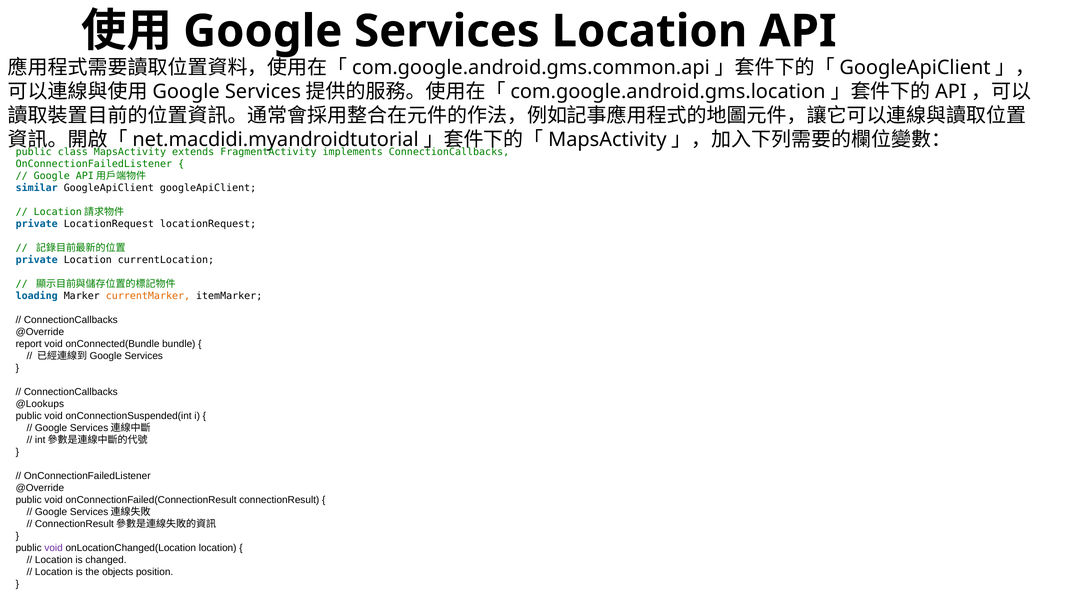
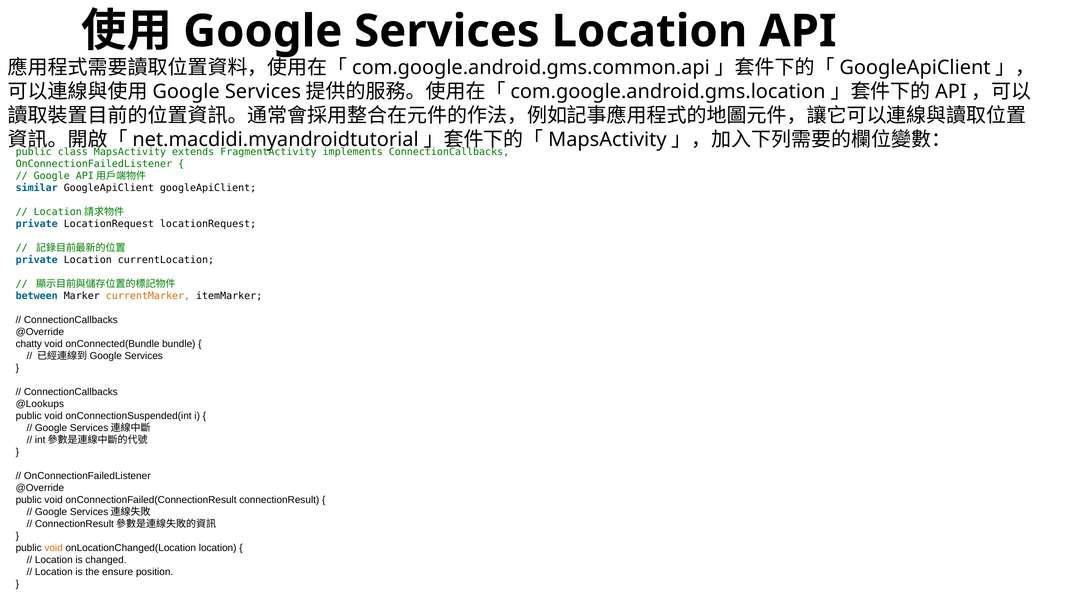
loading: loading -> between (37, 296)
report: report -> chatty (29, 344)
void colour: purple -> orange (54, 548)
objects: objects -> ensure (118, 572)
